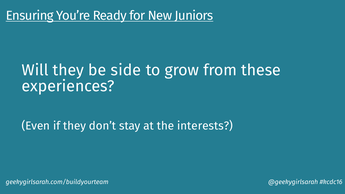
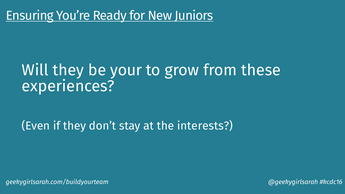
side: side -> your (126, 70)
